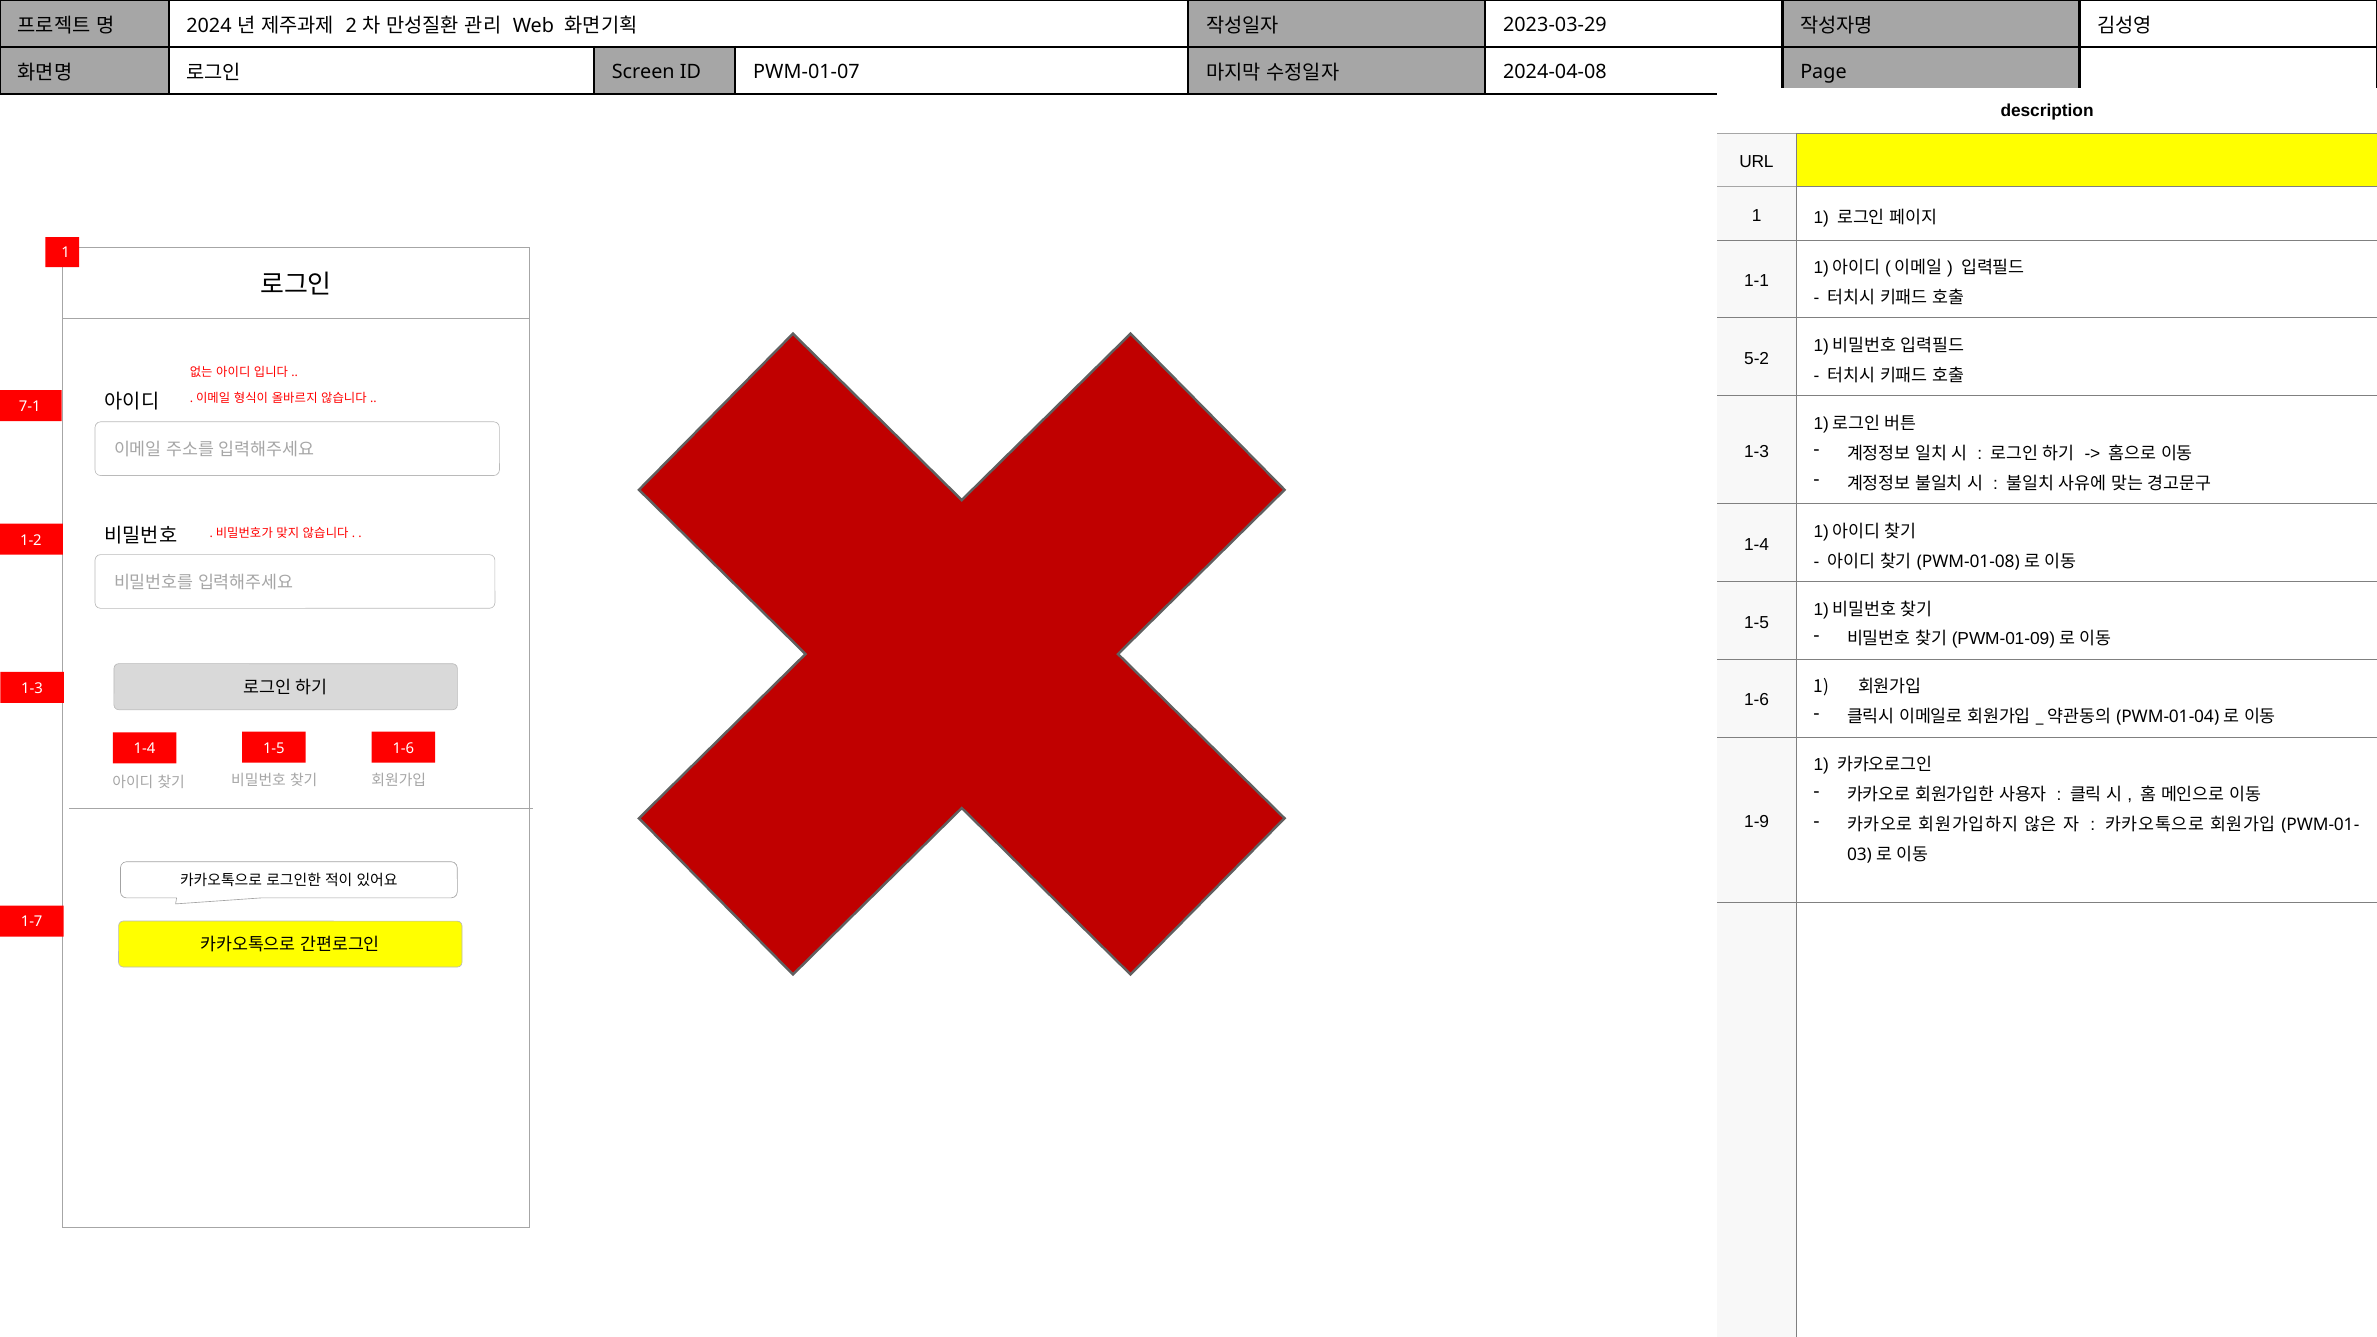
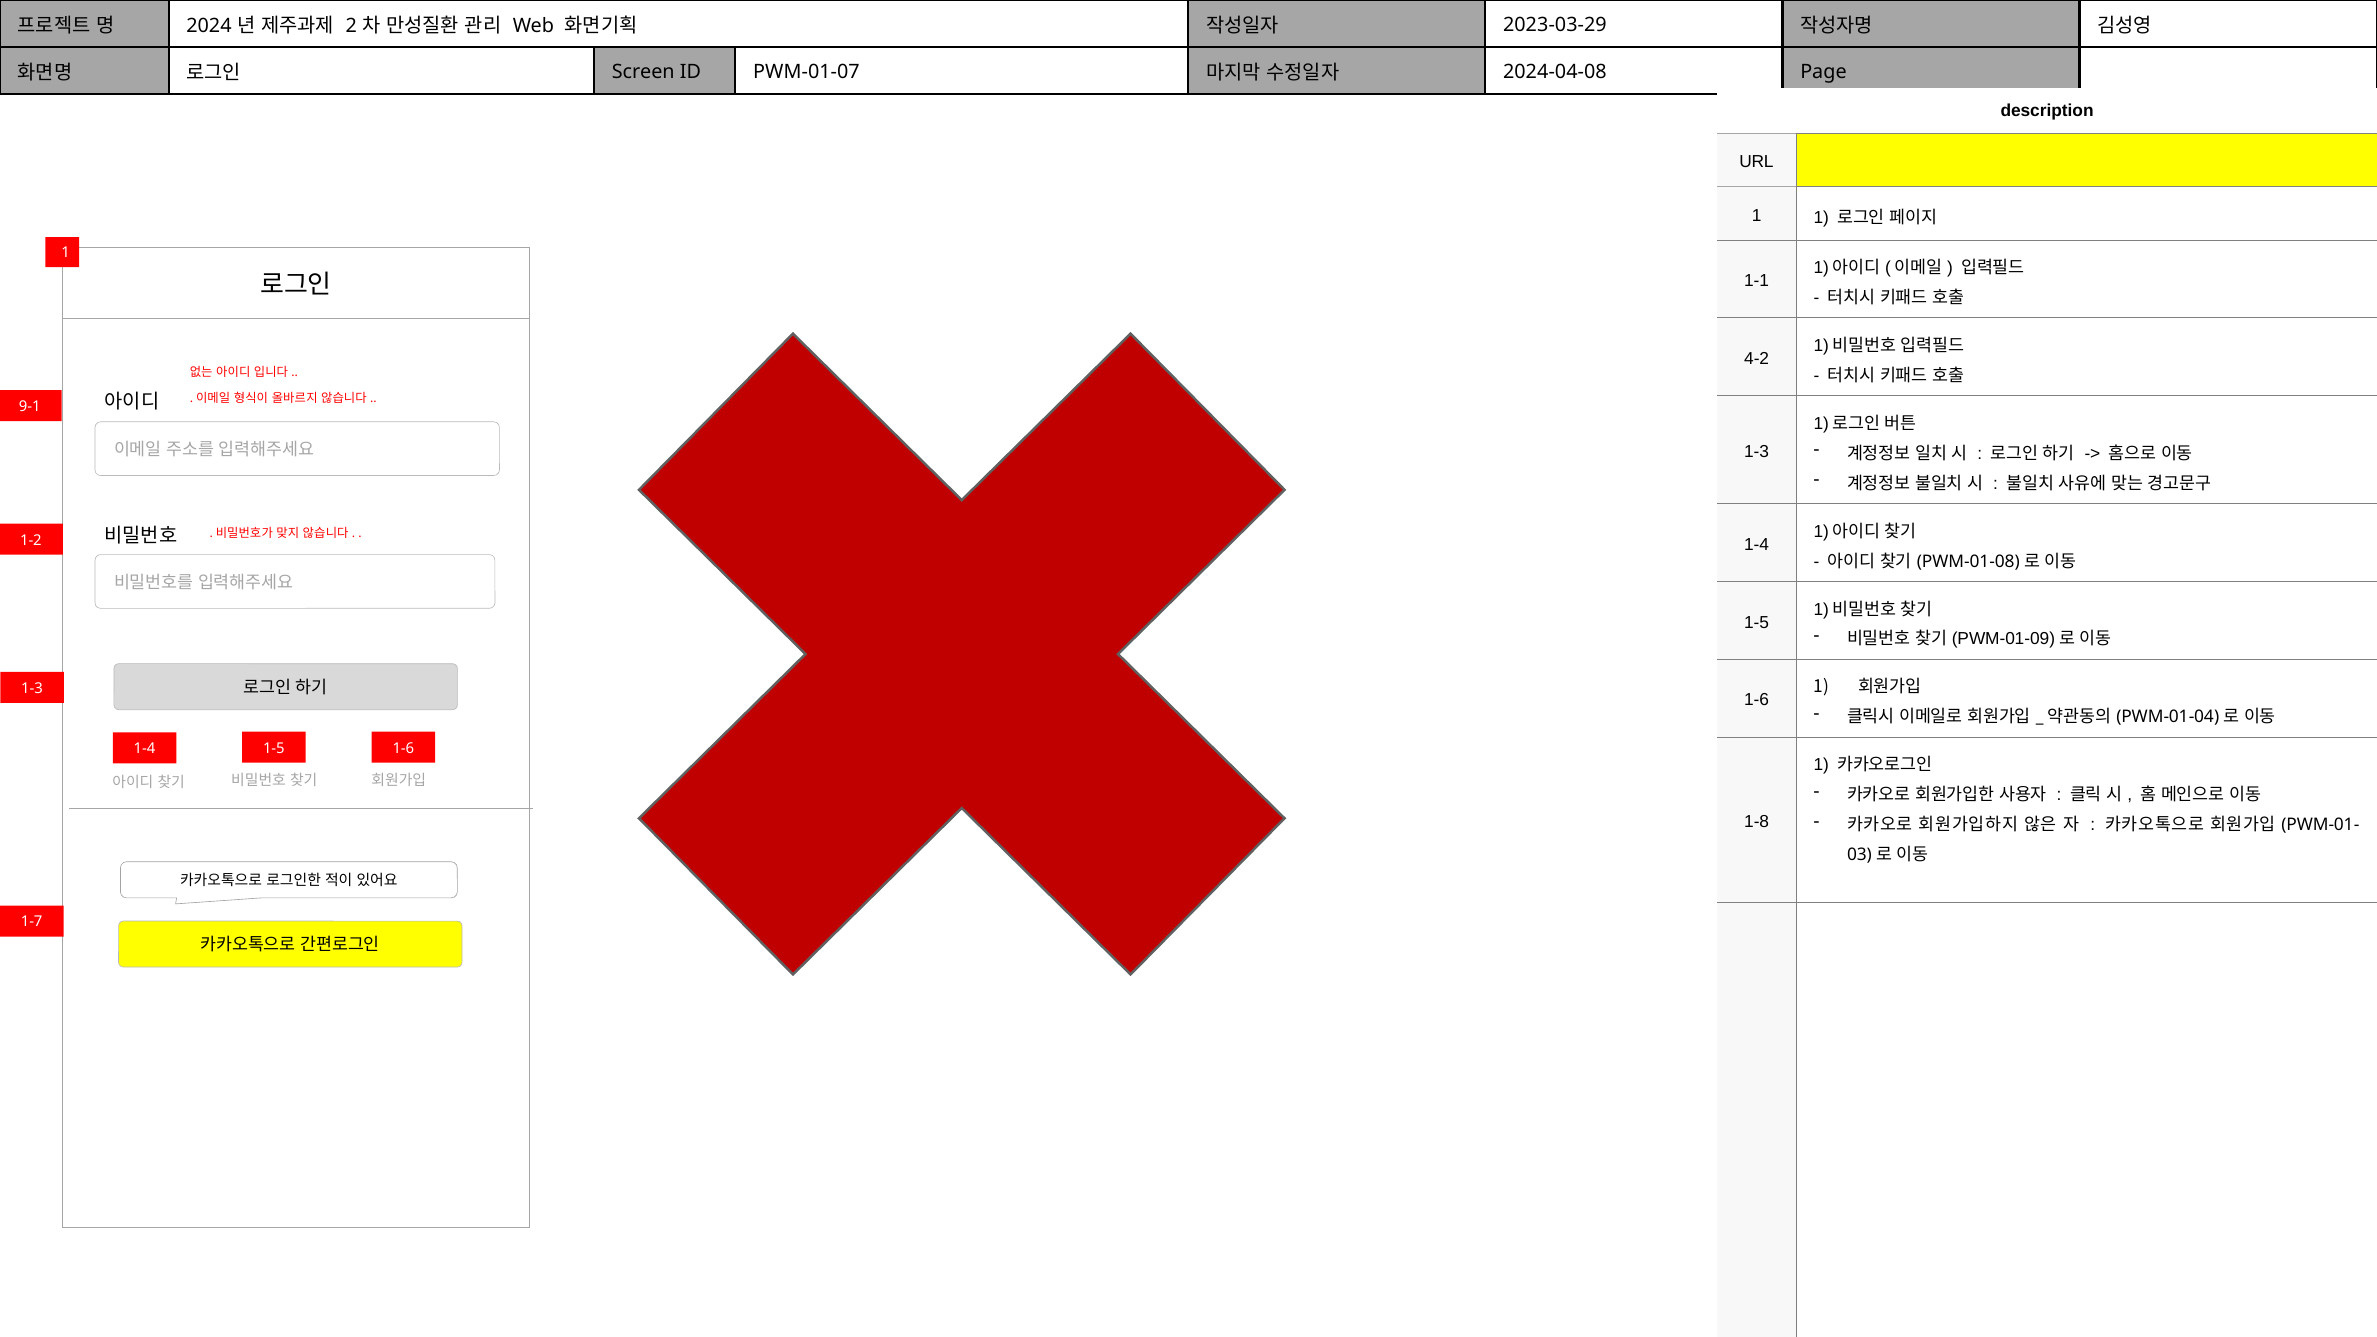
5-2: 5-2 -> 4-2 (1757, 359)
7-1: 7-1 -> 9-1 (30, 407)
1-9: 1-9 -> 1-8 (1757, 822)
